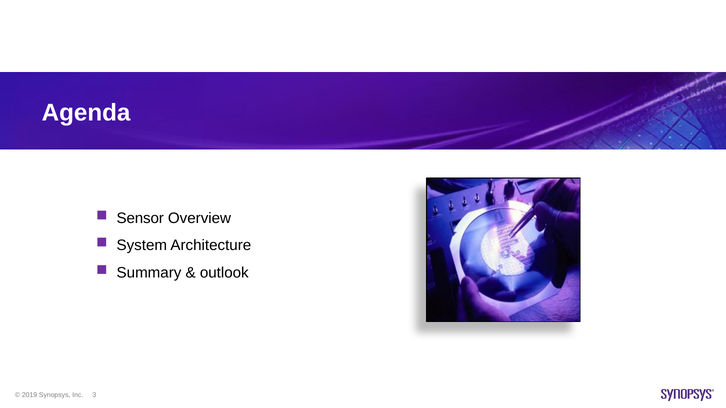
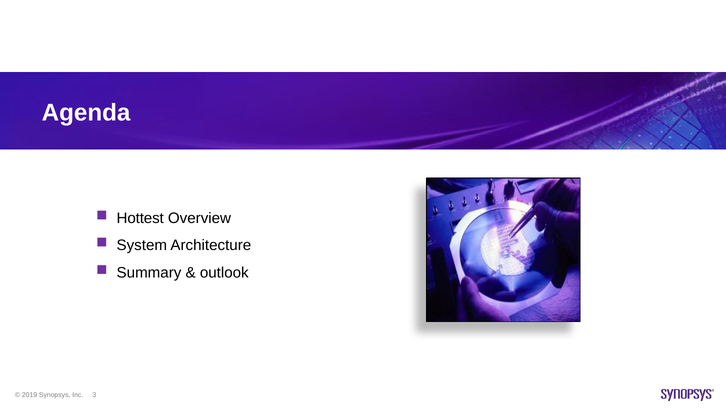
Sensor: Sensor -> Hottest (140, 218)
